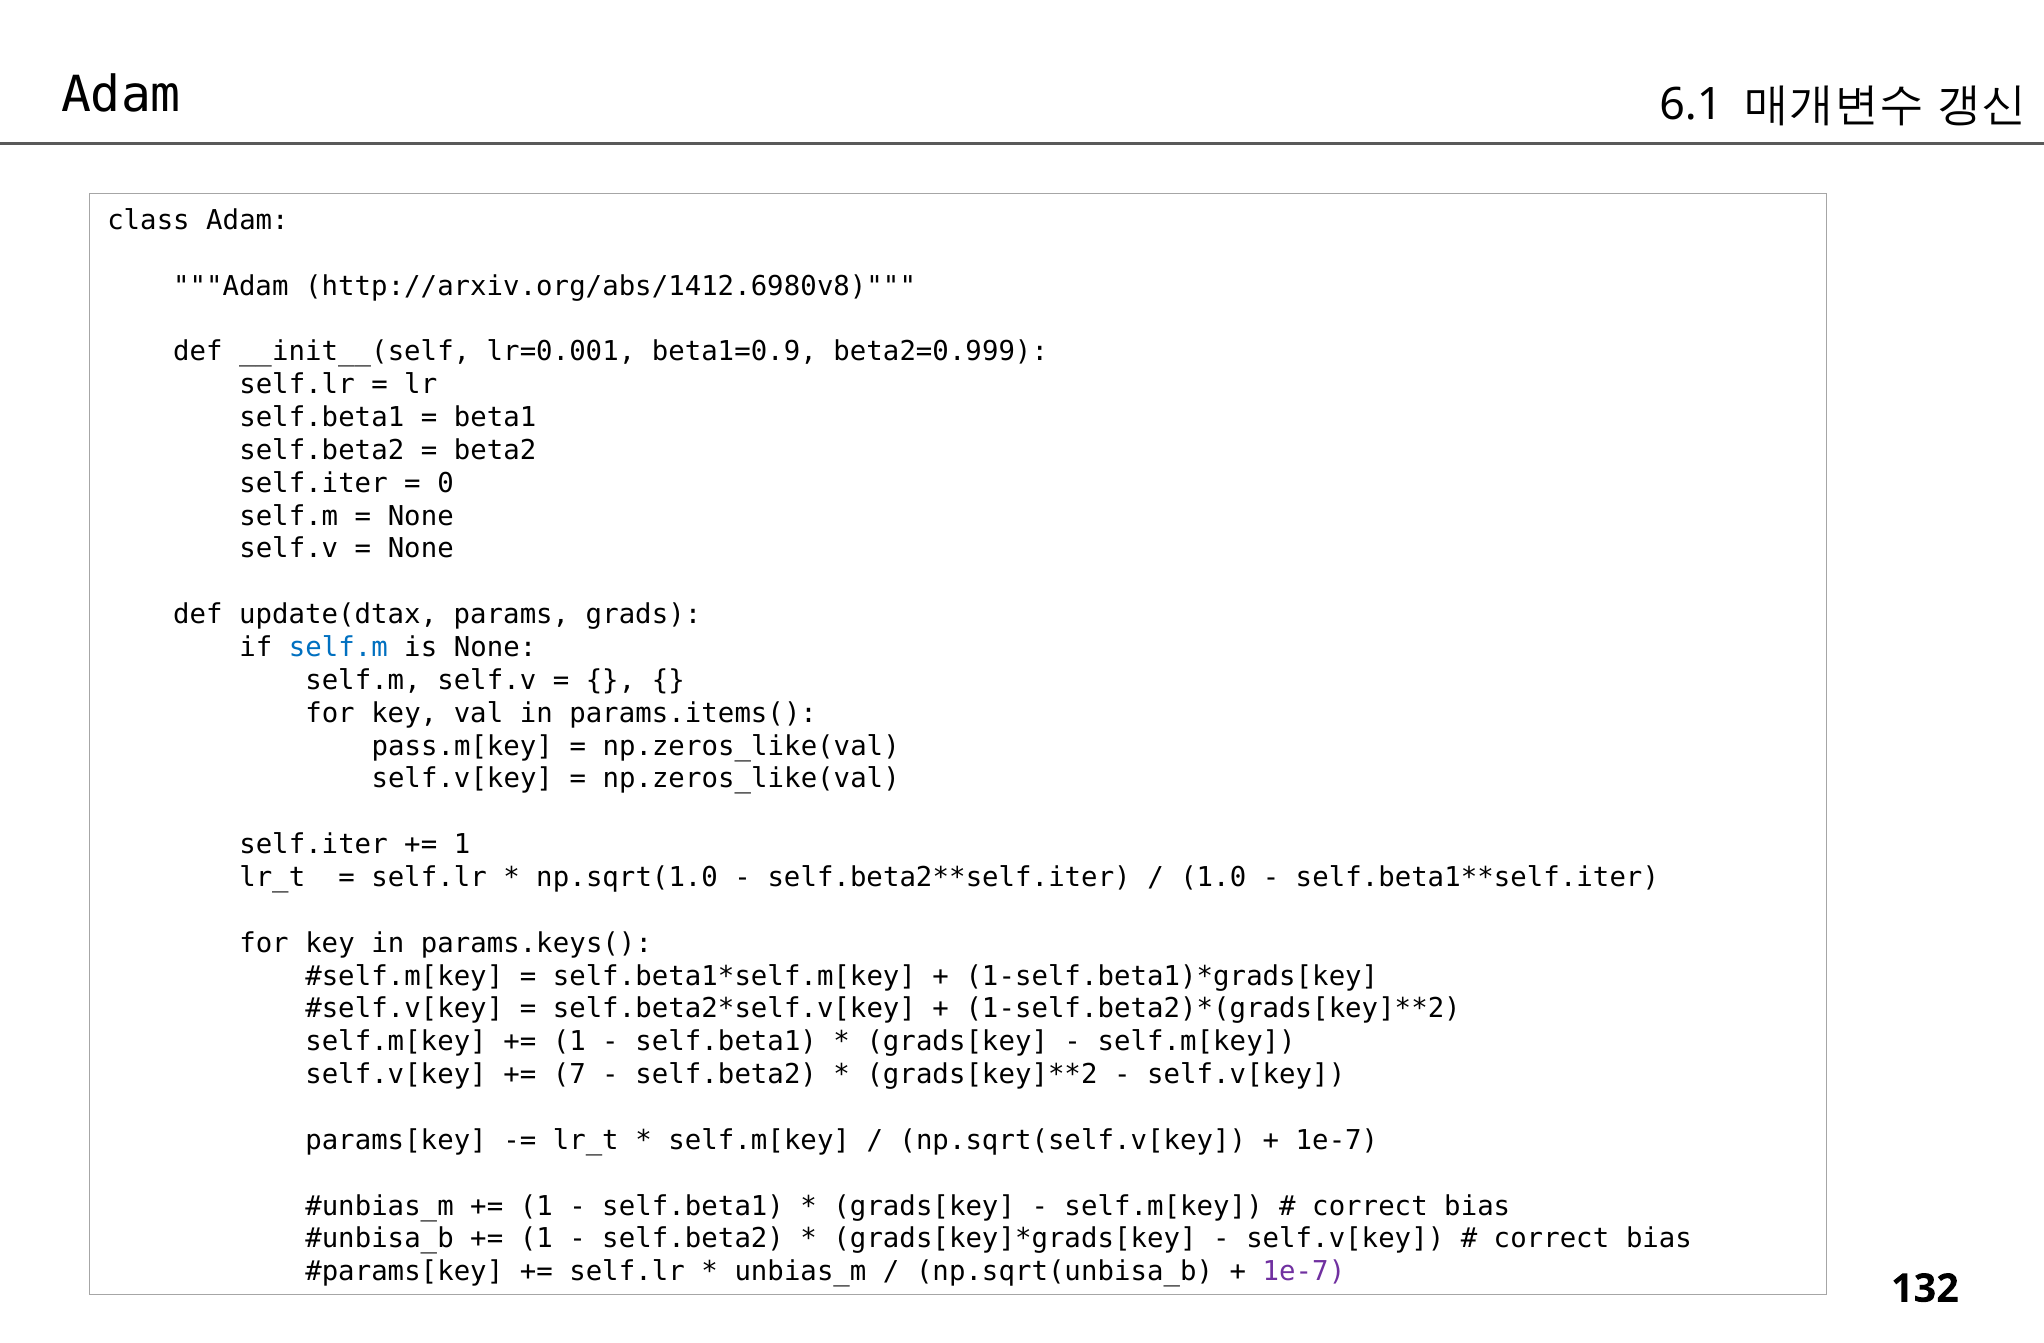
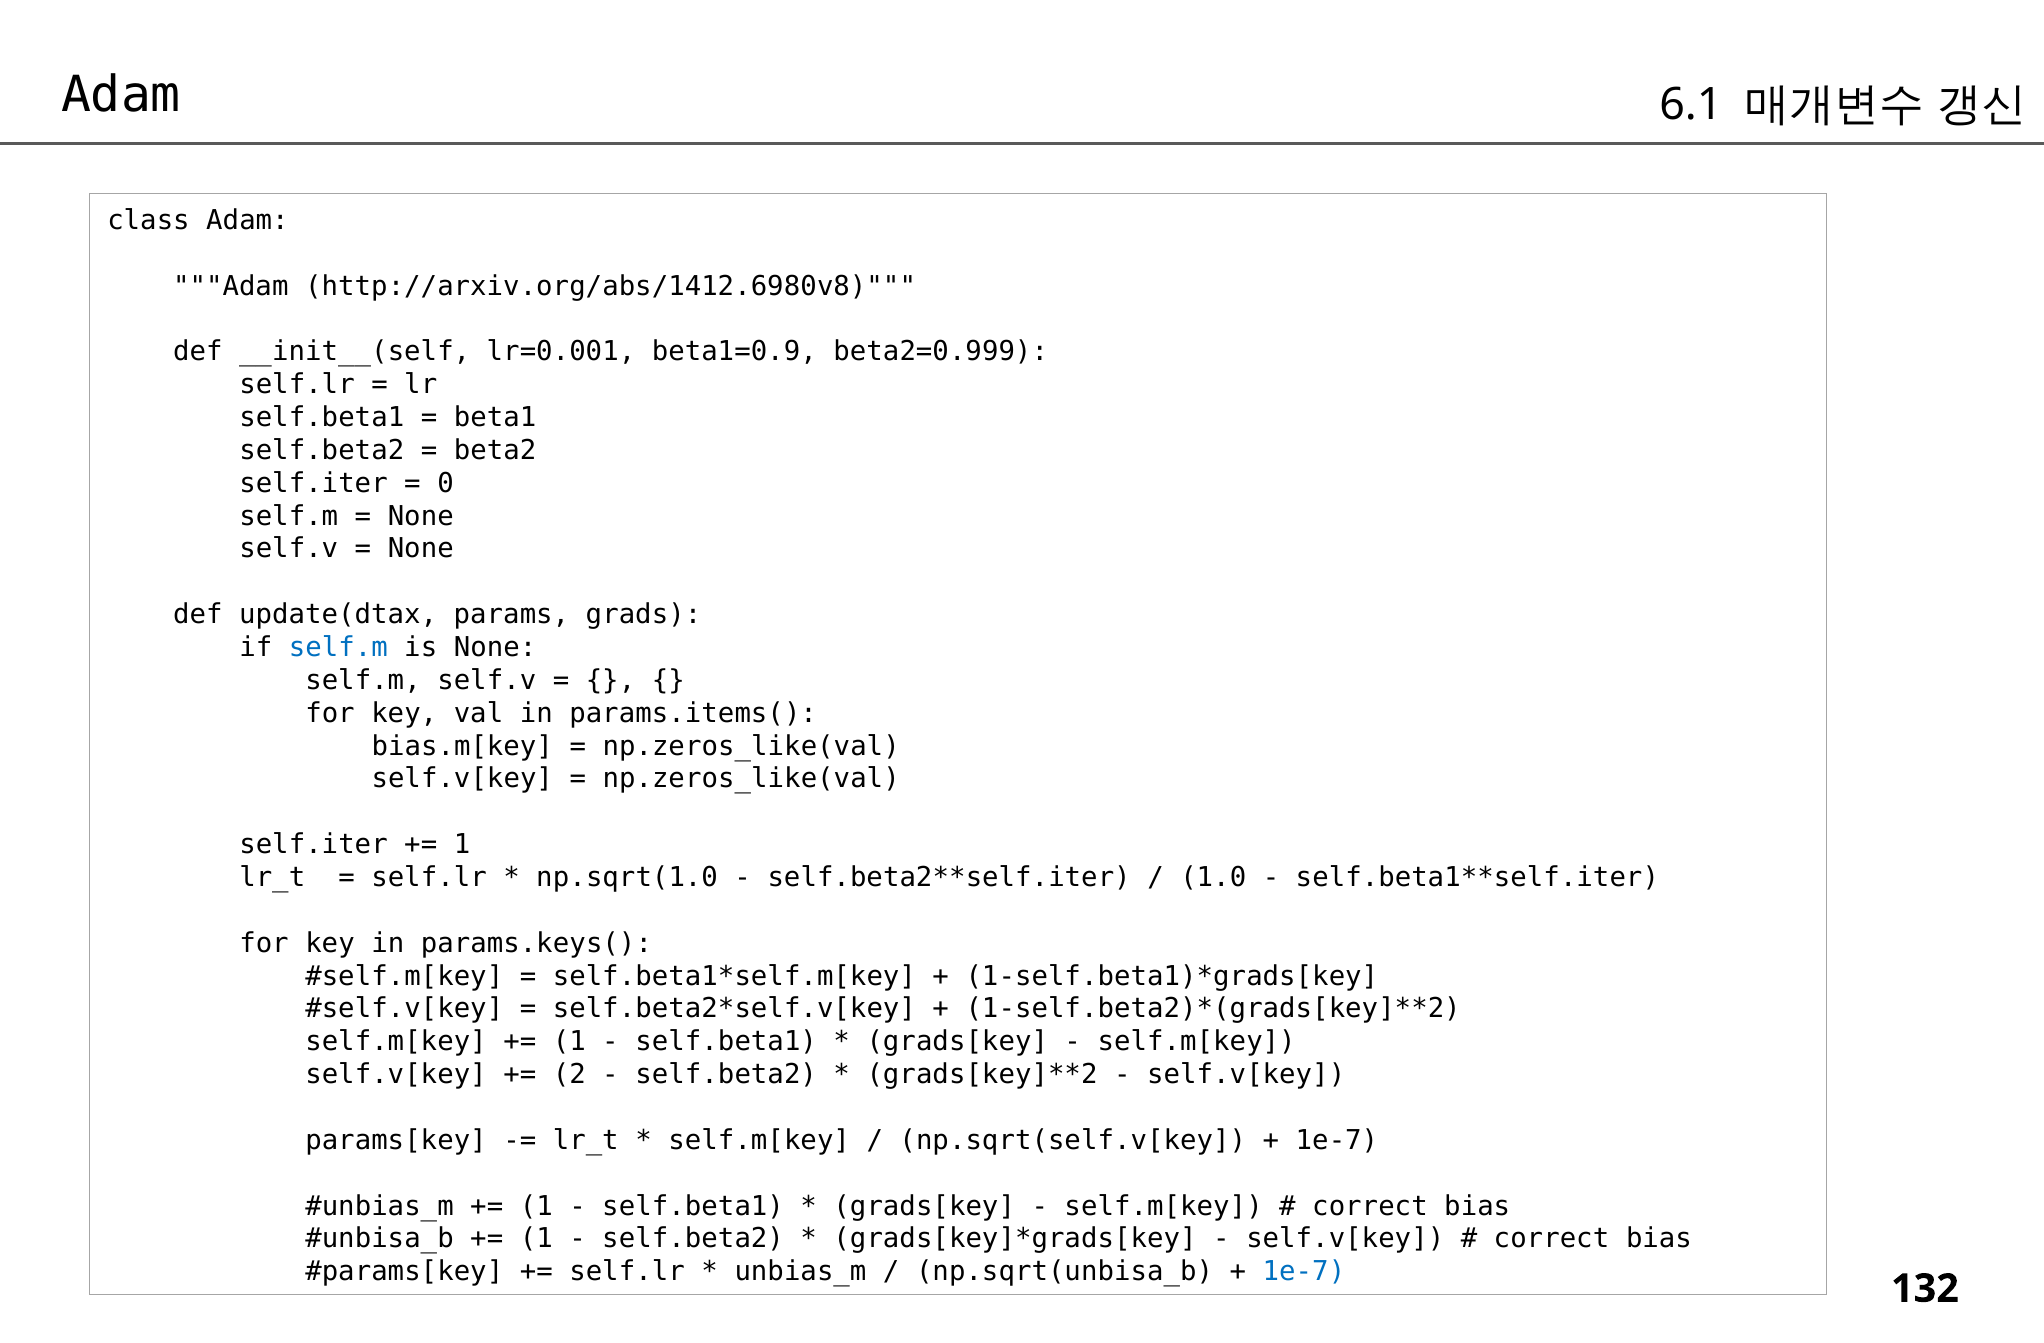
pass.m[key: pass.m[key -> bias.m[key (462, 746)
7: 7 -> 2 (569, 1074)
1e-7 colour: purple -> blue (1304, 1271)
